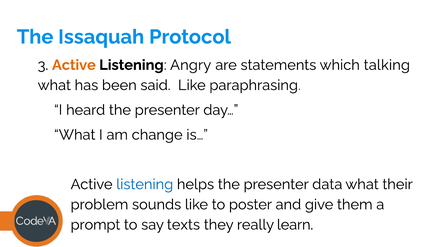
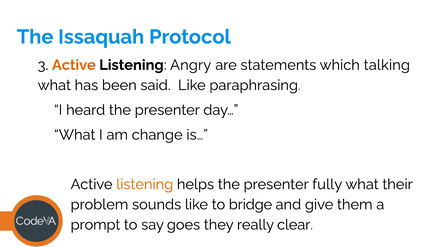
listening colour: blue -> orange (145, 184)
data: data -> fully (327, 184)
poster: poster -> bridge (250, 204)
texts: texts -> goes (183, 225)
learn: learn -> clear (295, 225)
